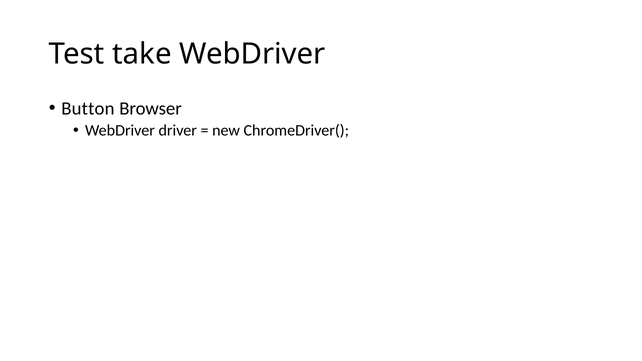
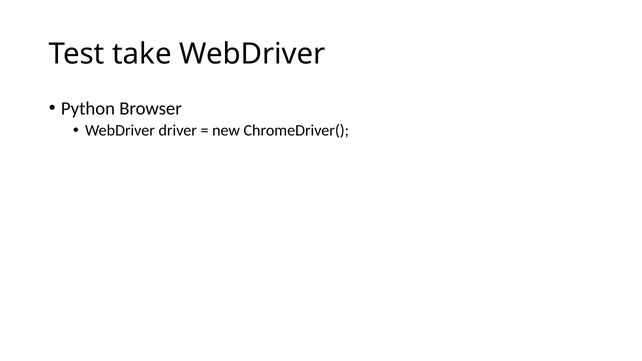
Button: Button -> Python (88, 109)
